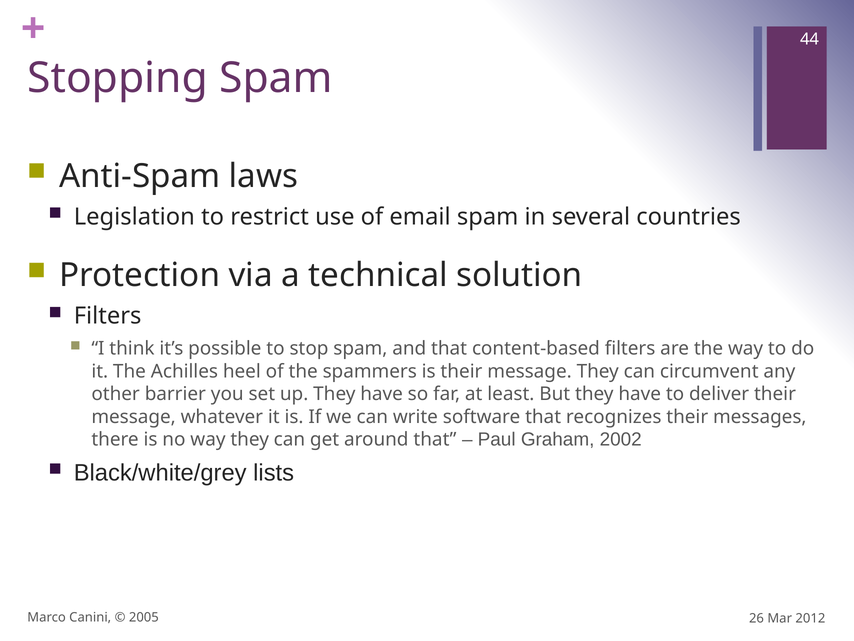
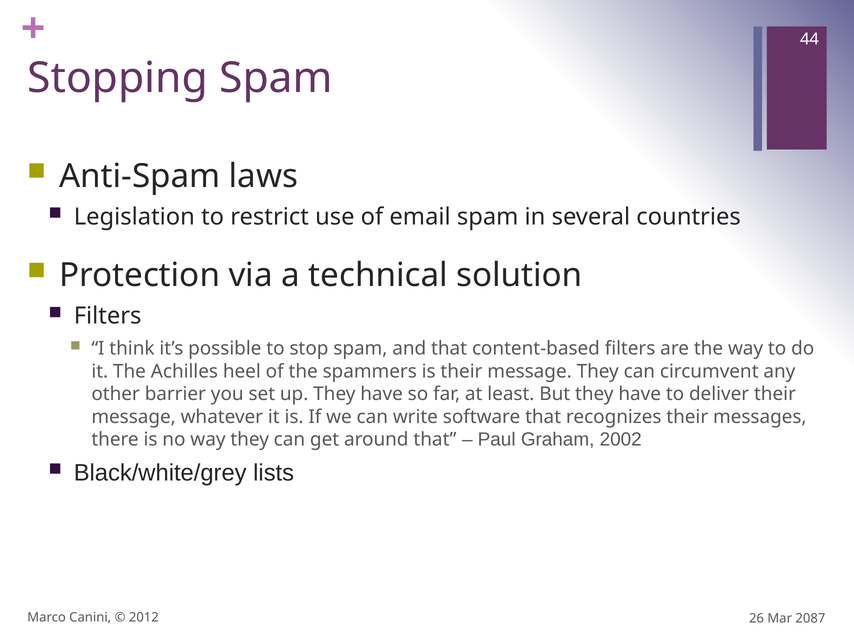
2005: 2005 -> 2012 (144, 617)
2012: 2012 -> 2087 (810, 618)
